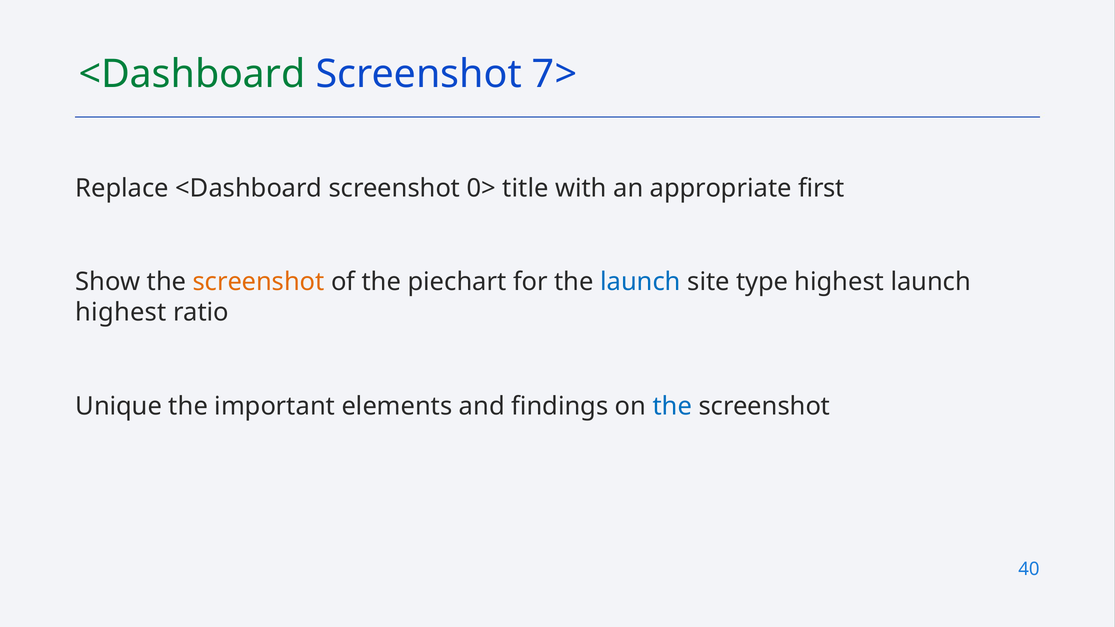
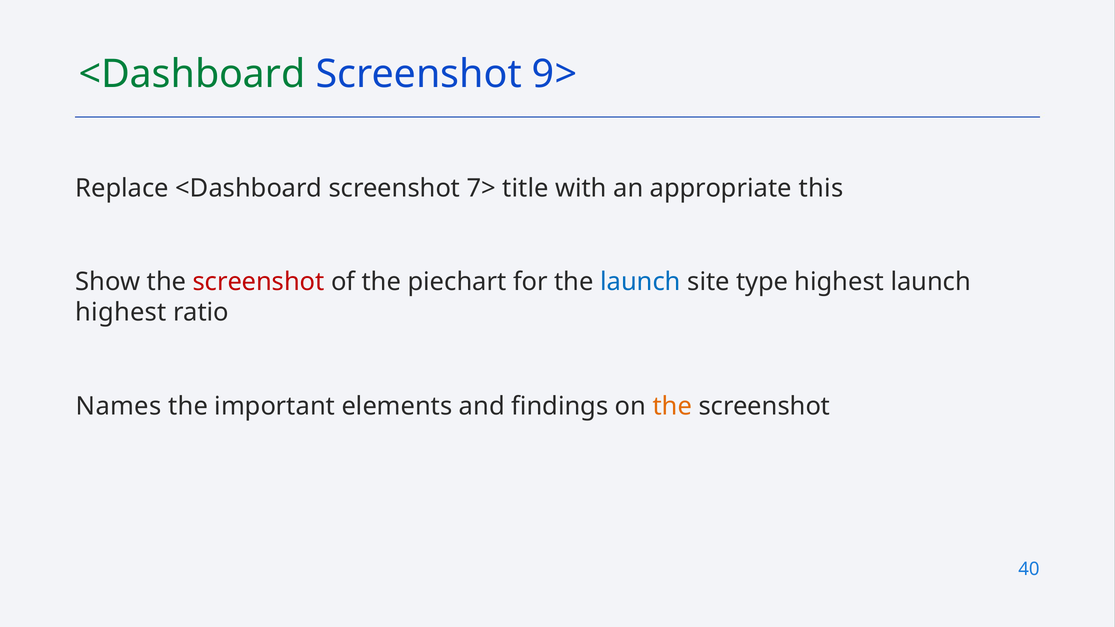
7>: 7> -> 9> (555, 74)
0>: 0> -> 7> (481, 188)
first: first -> this (821, 188)
screenshot colour: orange -> red (259, 282)
Unique: Unique -> Names (119, 406)
the colour: blue -> orange (672, 406)
